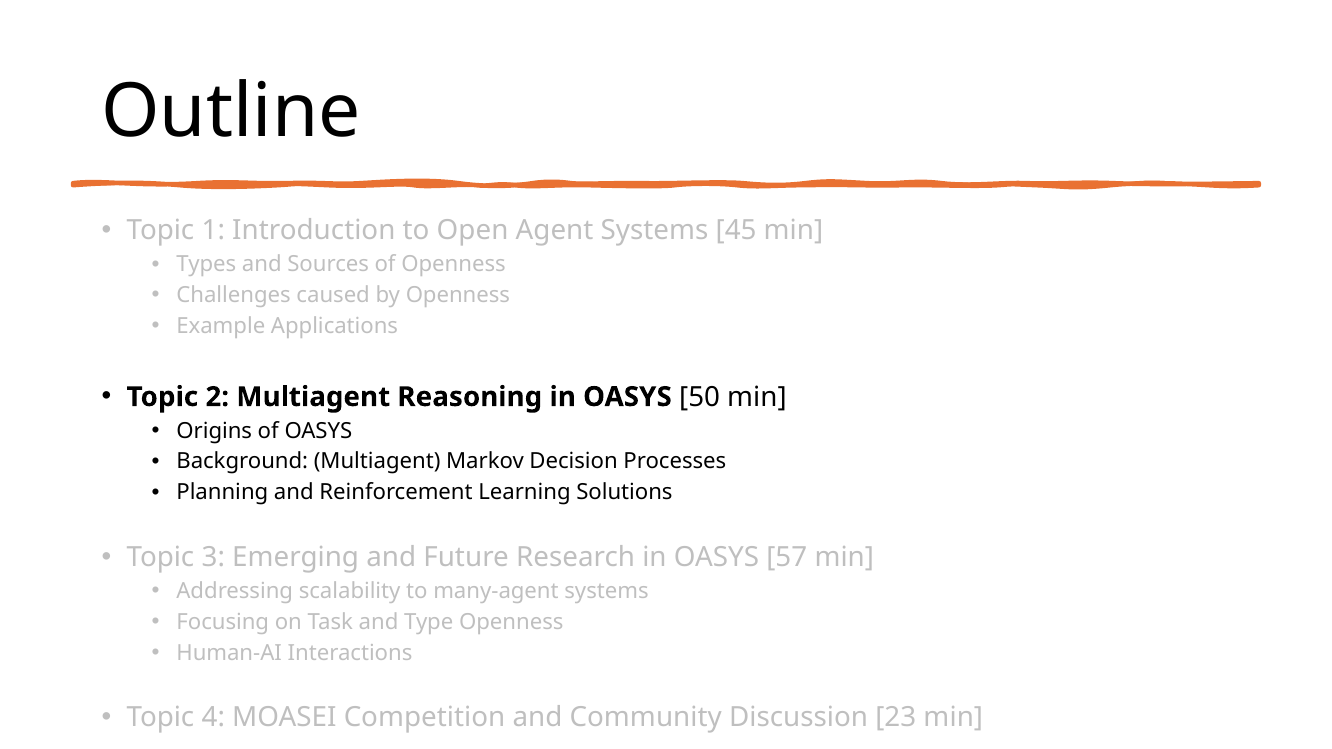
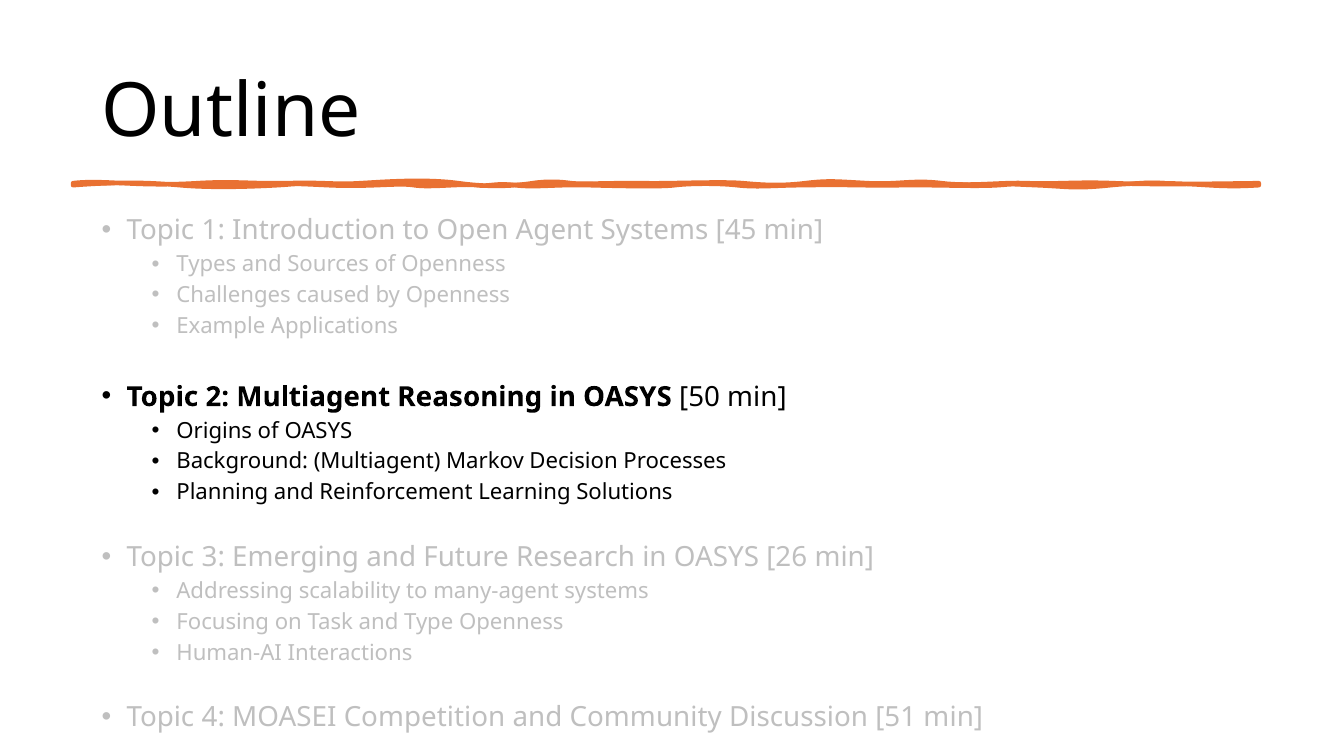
57: 57 -> 26 (787, 557)
23: 23 -> 51 (896, 718)
